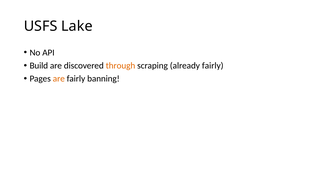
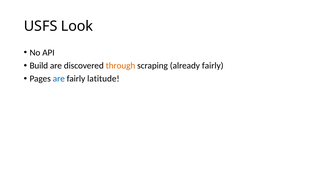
Lake: Lake -> Look (77, 26)
are colour: orange -> blue (59, 79)
banning: banning -> latitude (103, 79)
